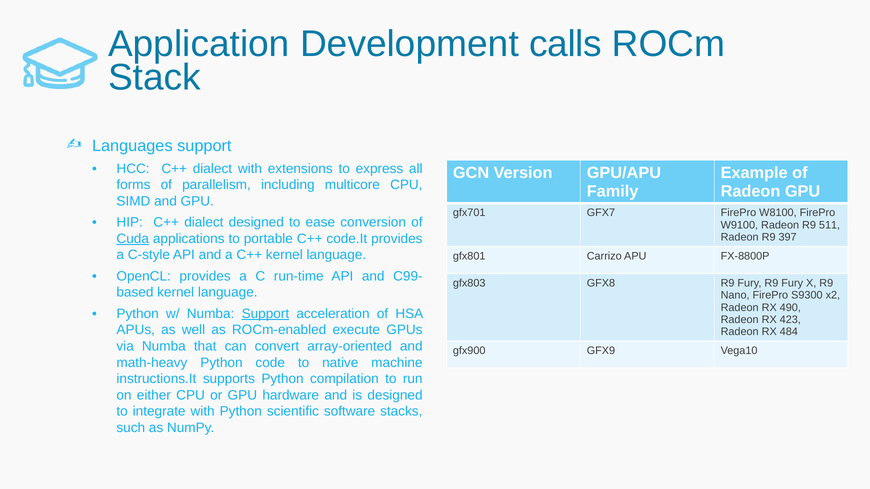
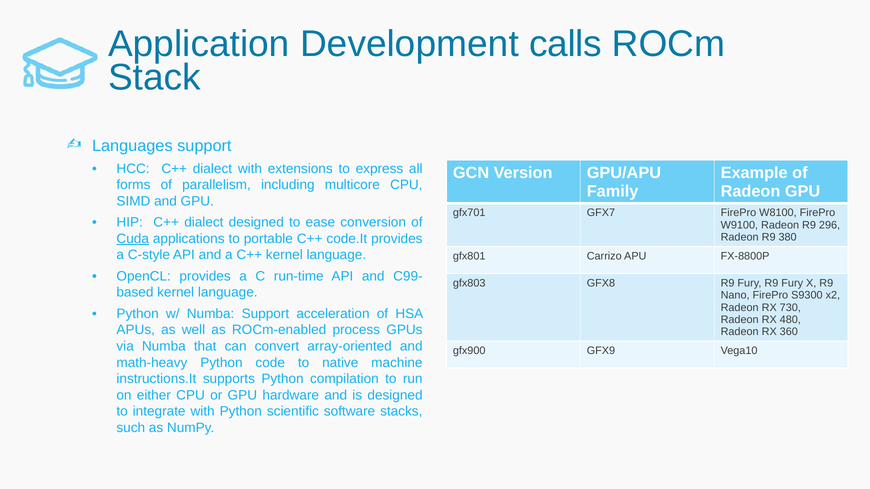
511: 511 -> 296 (830, 225)
397: 397 -> 380 (788, 237)
490: 490 -> 730 (790, 308)
Support underline: present -> none (265, 314)
423: 423 -> 480 (790, 320)
execute: execute -> process (356, 330)
484: 484 -> 360 (789, 332)
